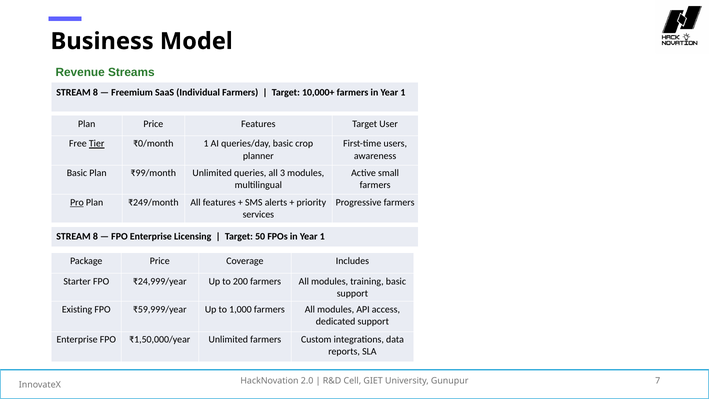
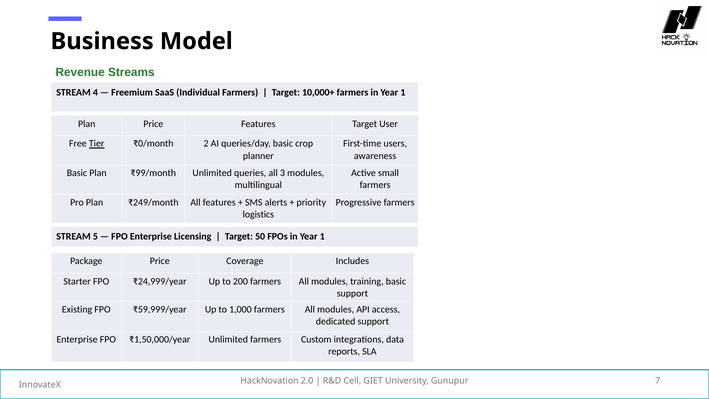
8: 8 -> 4 (95, 92)
₹0/month 1: 1 -> 2 (206, 144)
Pro underline: present -> none (77, 202)
services: services -> logistics (258, 214)
8: 8 -> 5 (95, 237)
